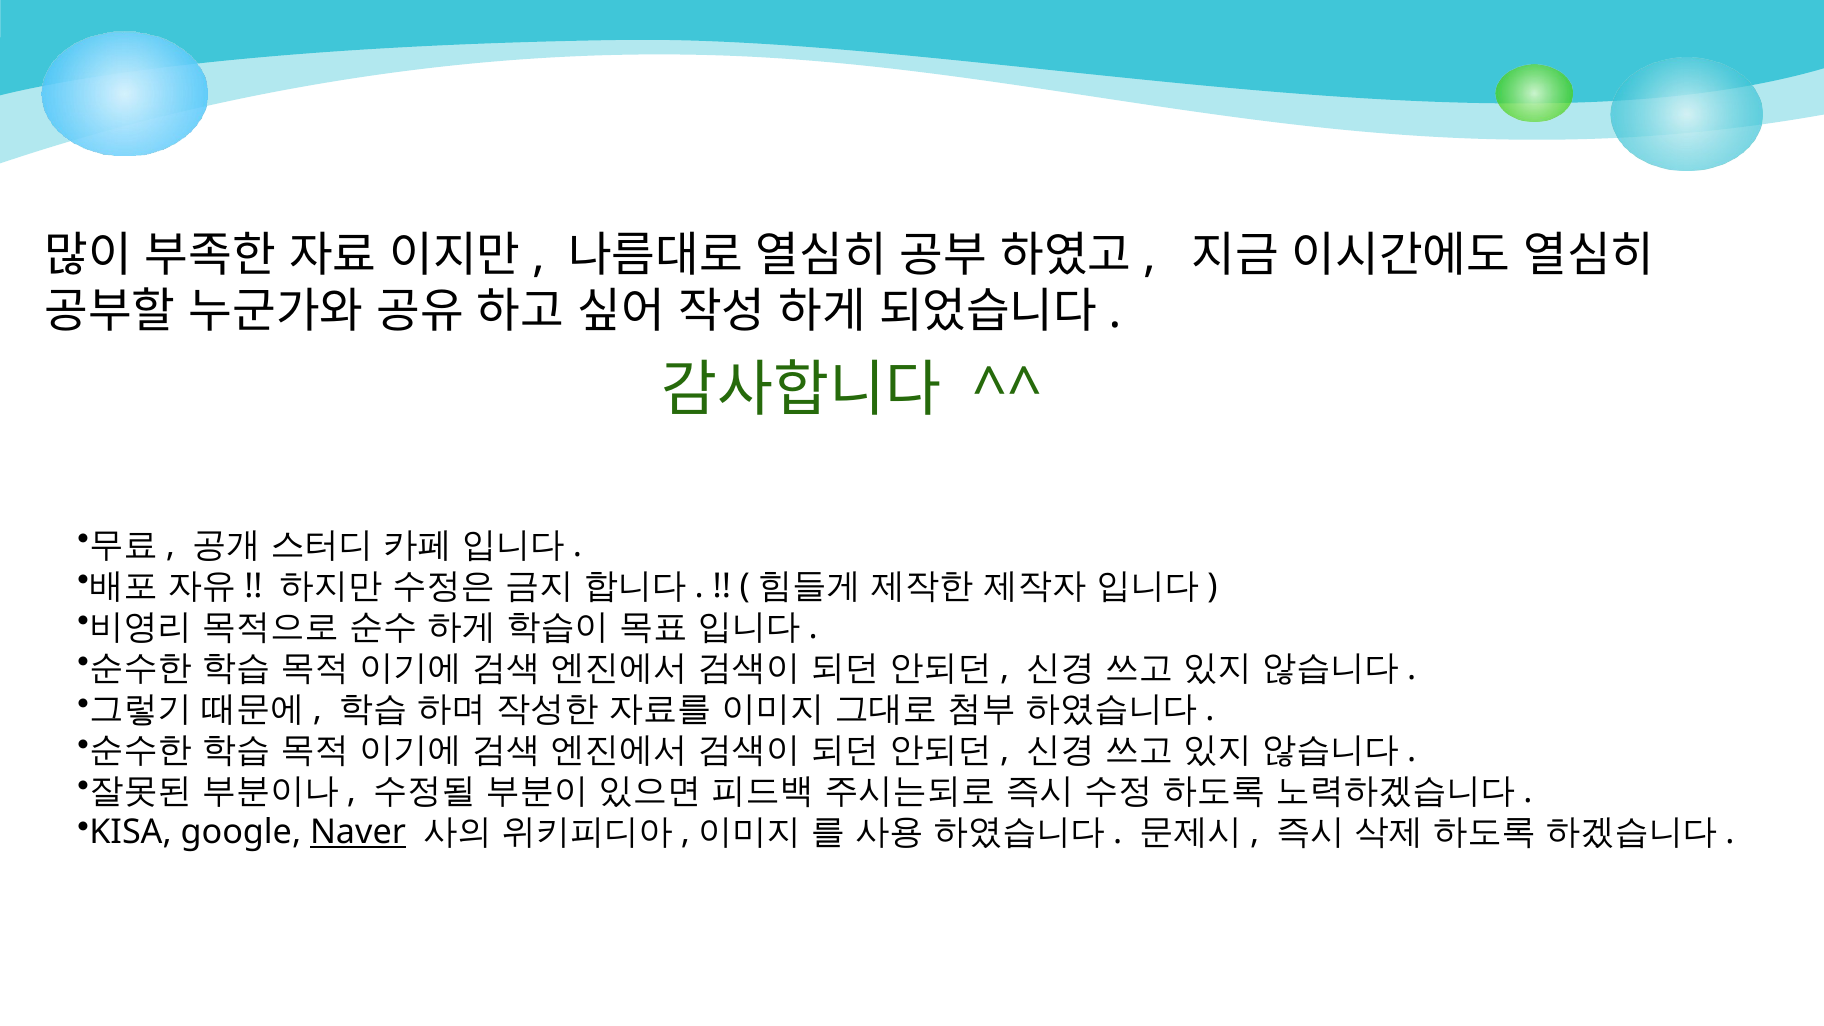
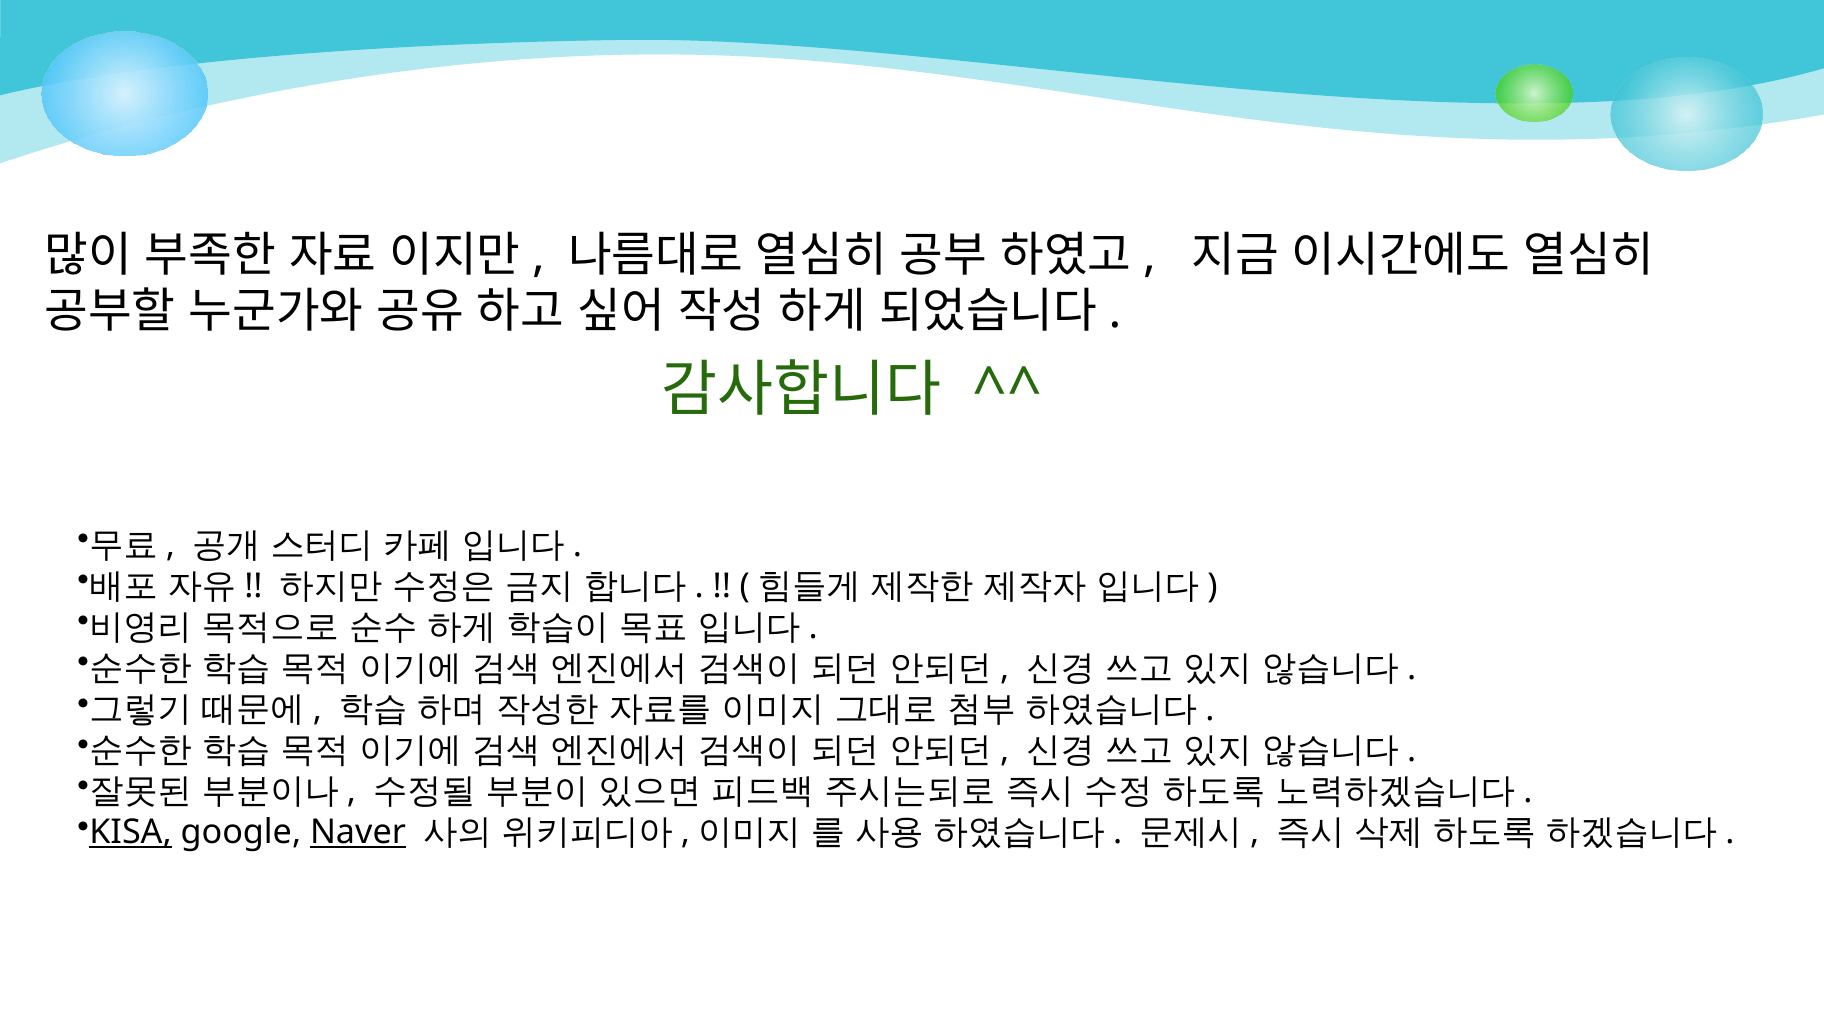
KISA underline: none -> present (131, 832)
